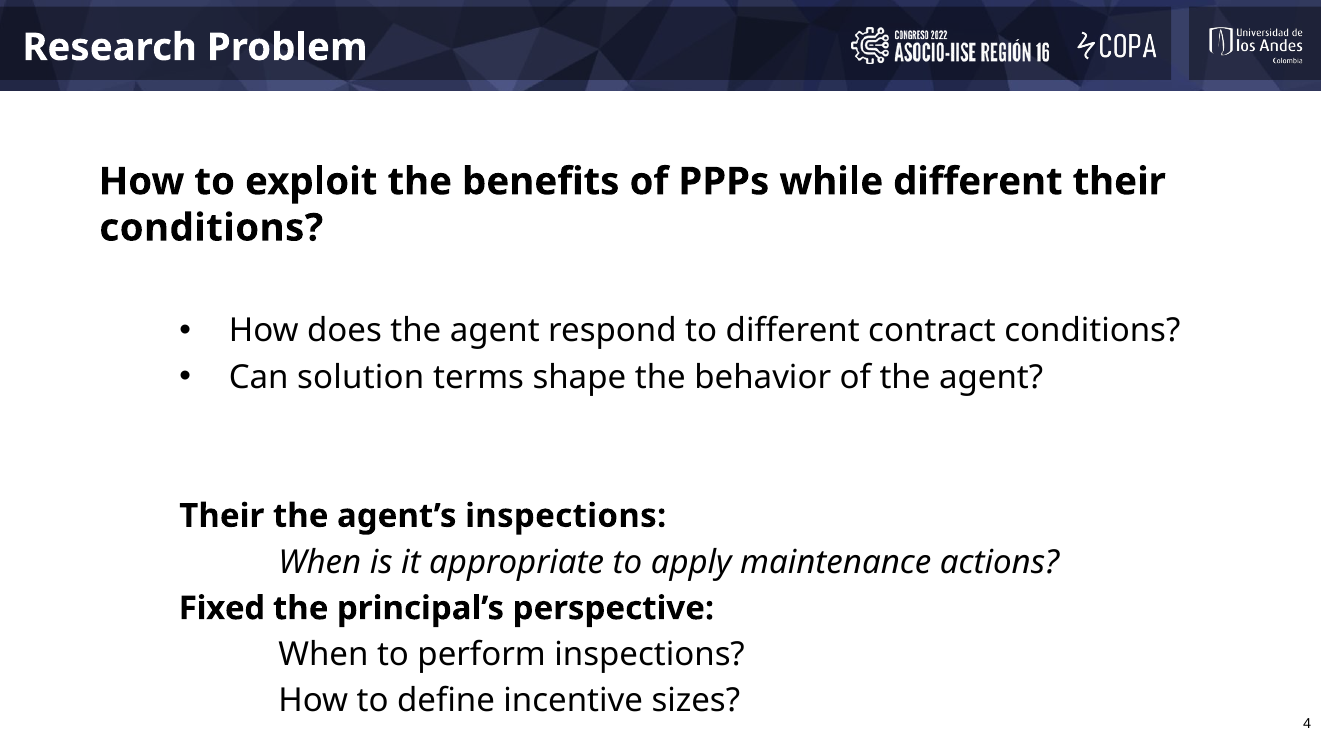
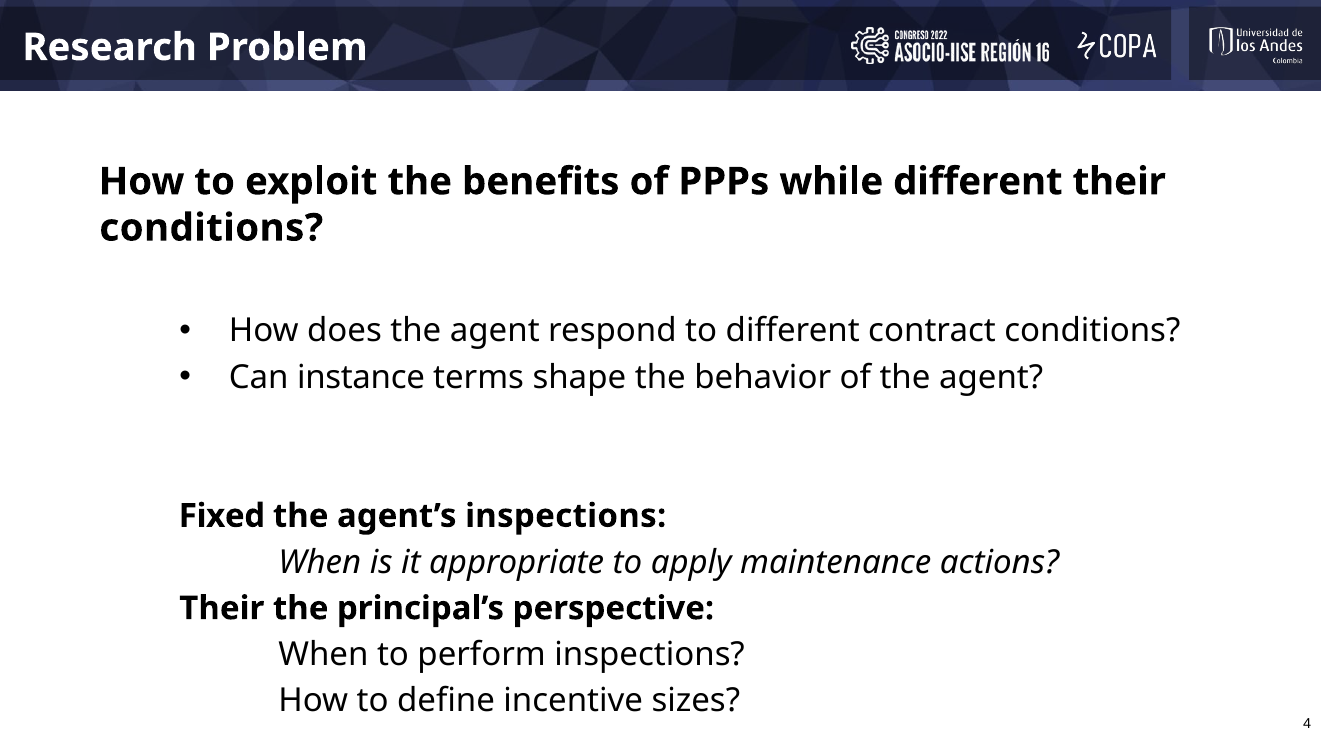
solution: solution -> instance (361, 377)
Their: Their -> Fixed (222, 516)
Fixed: Fixed -> Their (222, 608)
